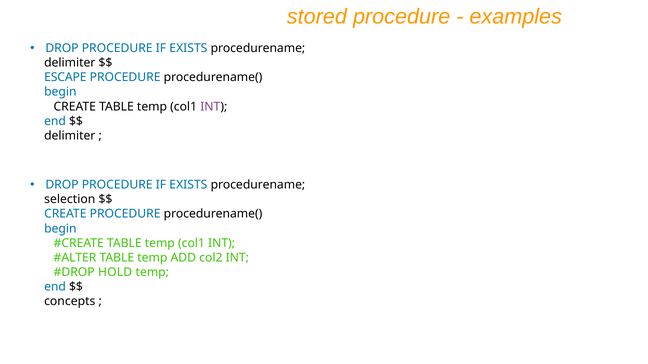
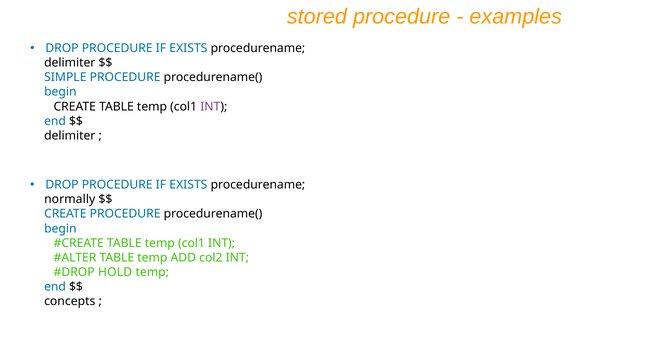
ESCAPE: ESCAPE -> SIMPLE (65, 78)
selection: selection -> normally (70, 200)
